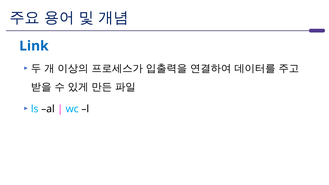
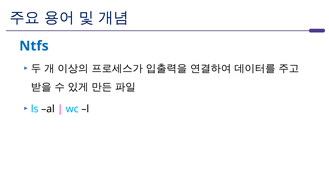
Link: Link -> Ntfs (34, 46)
